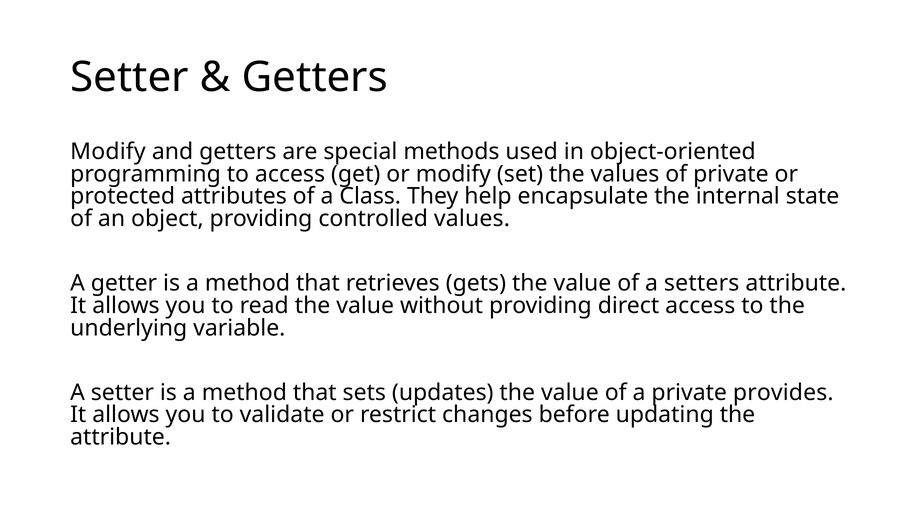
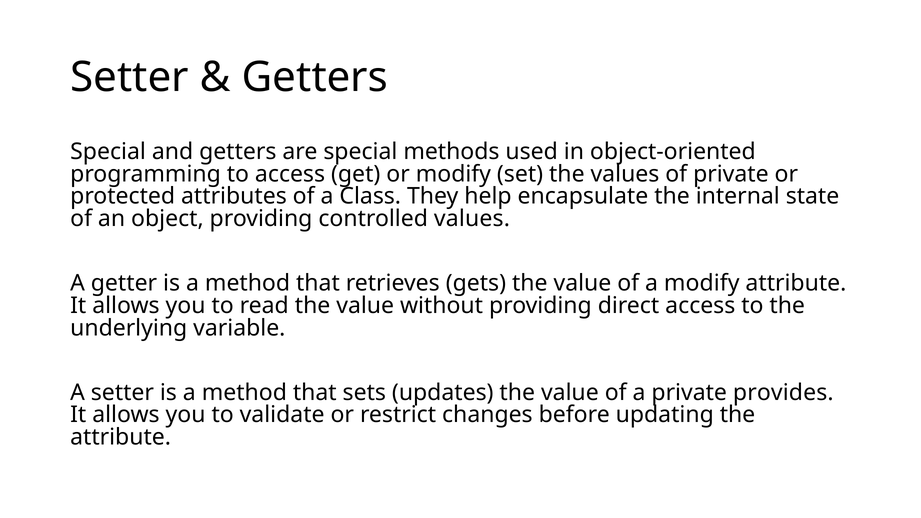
Modify: Modify -> Special (108, 152)
a setters: setters -> modify (702, 283)
